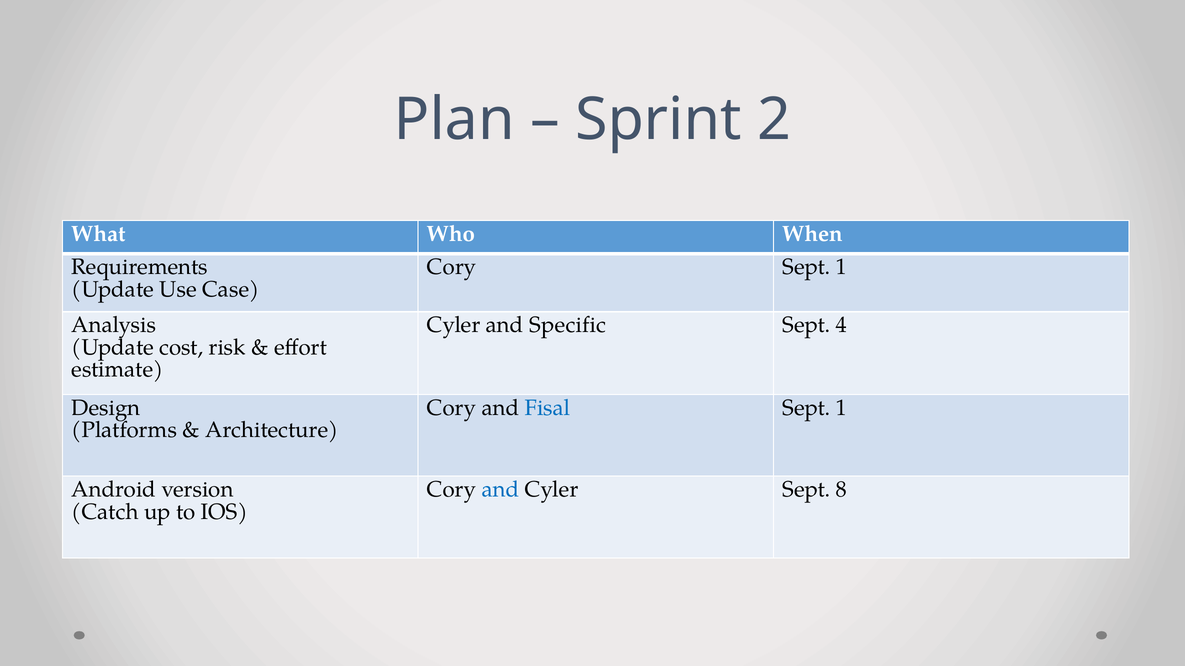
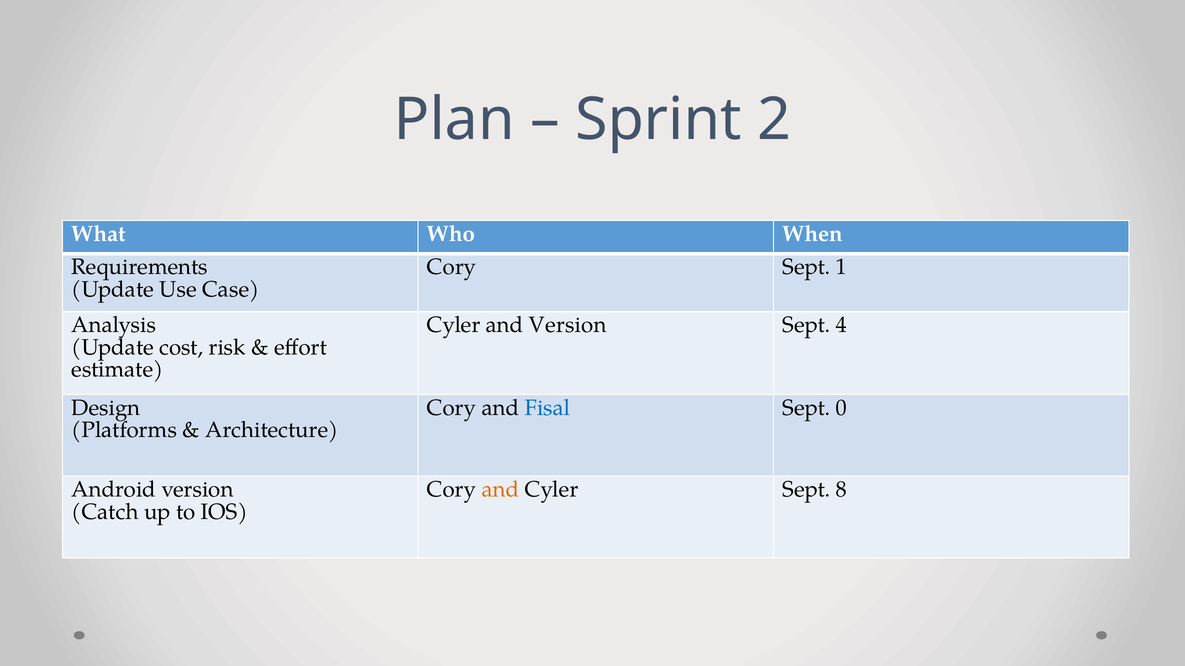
and Specific: Specific -> Version (568, 325)
1: 1 -> 0 (841, 408)
and colour: blue -> orange (501, 490)
